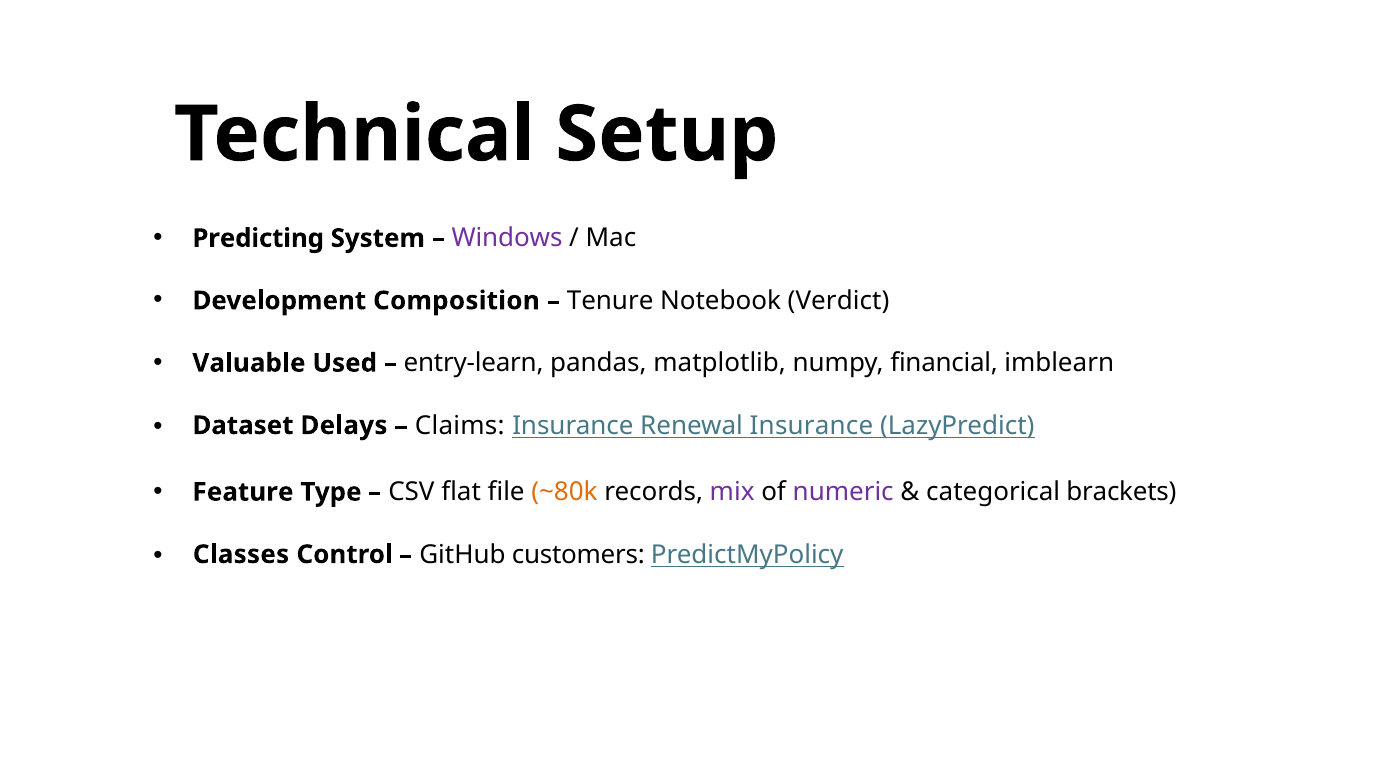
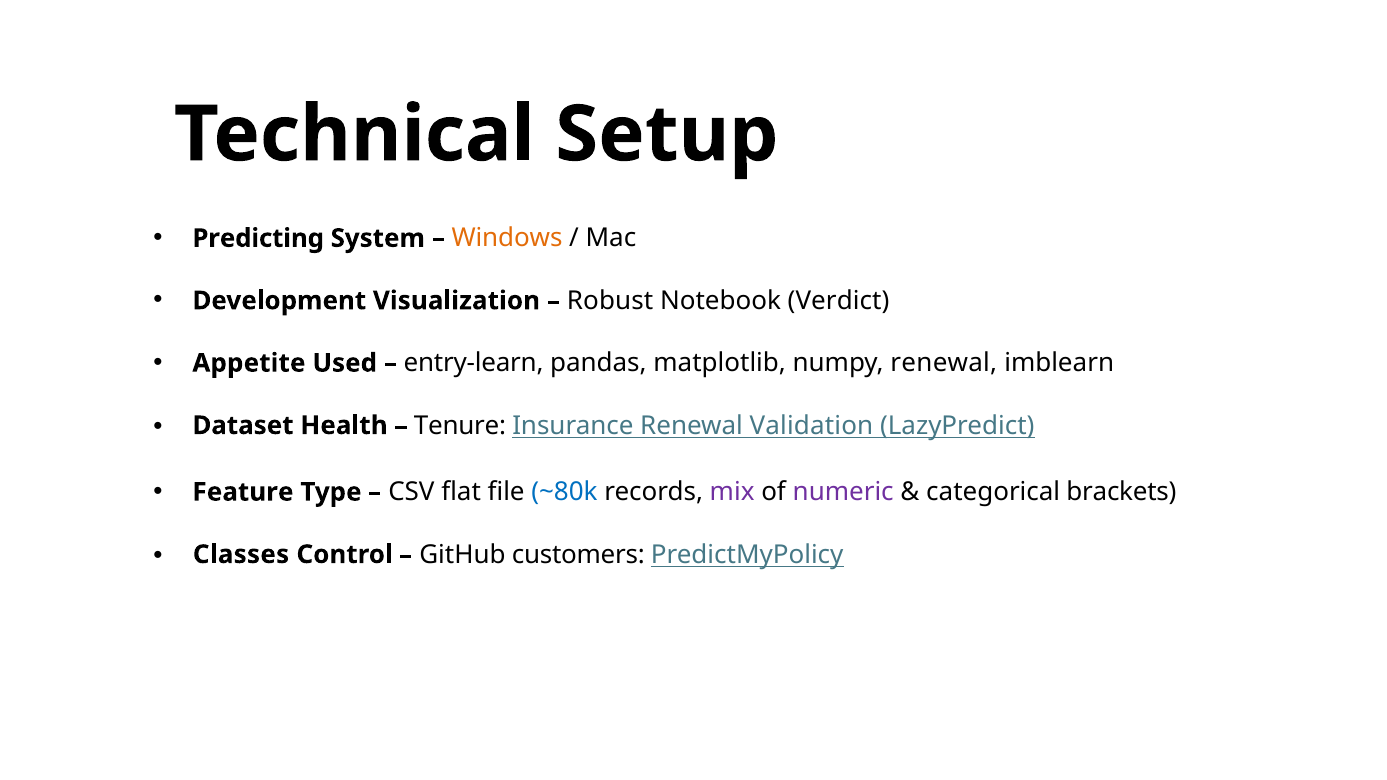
Windows colour: purple -> orange (507, 238)
Composition: Composition -> Visualization (456, 301)
Tenure: Tenure -> Robust (610, 301)
Valuable: Valuable -> Appetite (249, 363)
numpy financial: financial -> renewal (944, 363)
Delays: Delays -> Health (344, 426)
Claims: Claims -> Tenure (460, 426)
Renewal Insurance: Insurance -> Validation (811, 426)
~80k colour: orange -> blue (564, 492)
